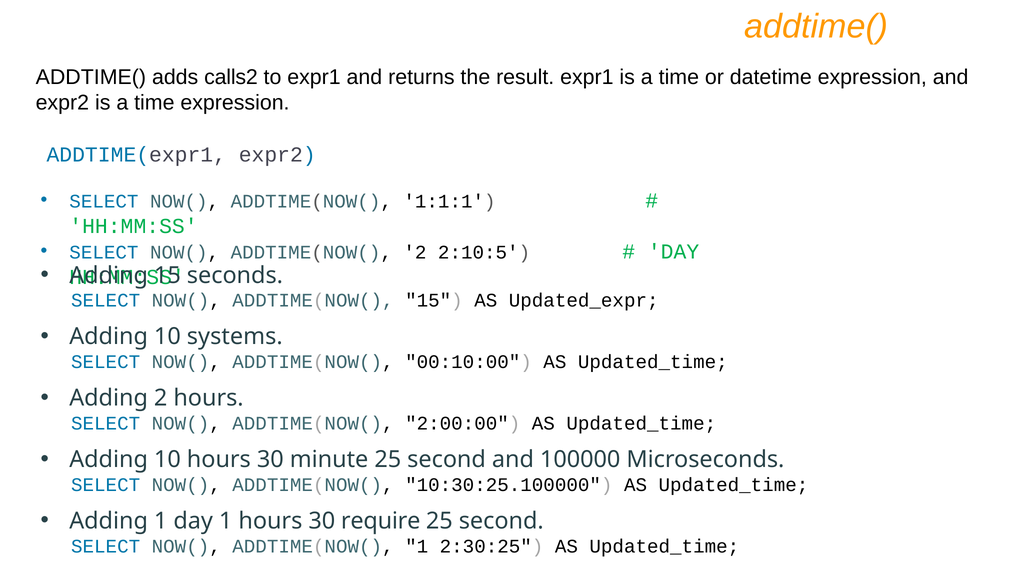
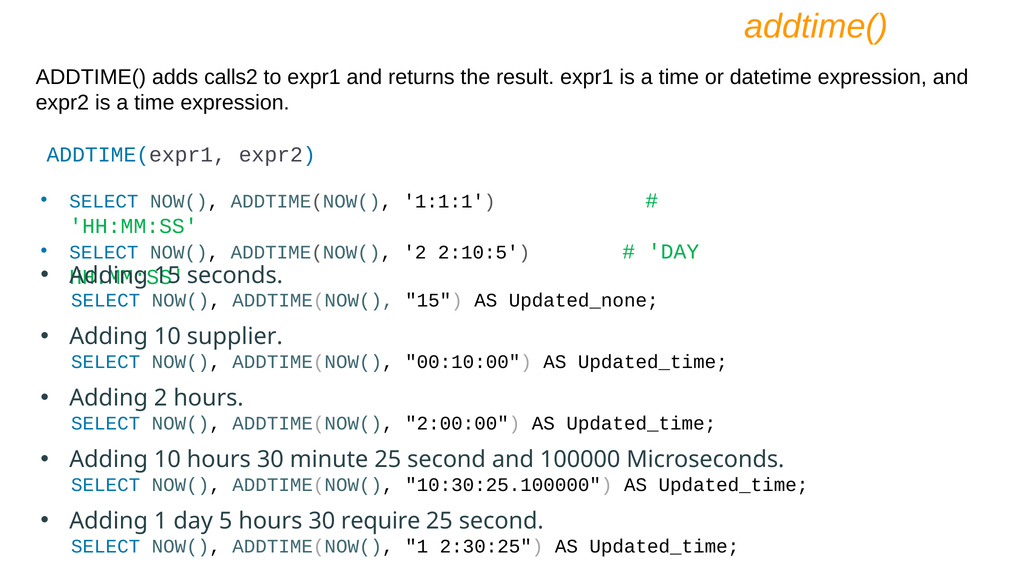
Updated_expr: Updated_expr -> Updated_none (584, 301)
systems: systems -> supplier (235, 337)
day 1: 1 -> 5 (226, 521)
